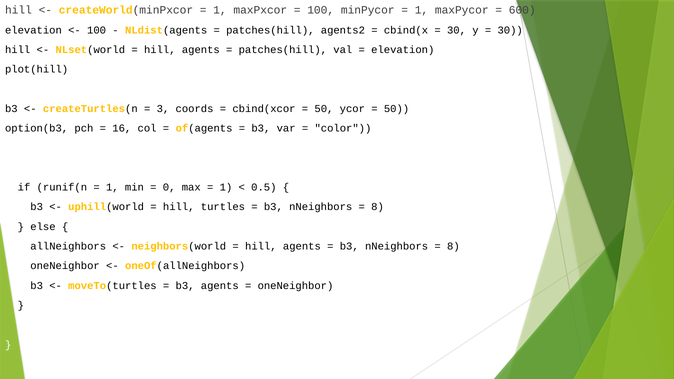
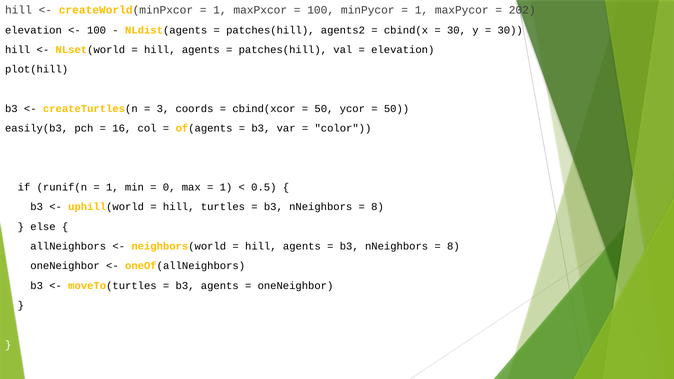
600: 600 -> 202 (522, 10)
option(b3: option(b3 -> easily(b3 (37, 128)
